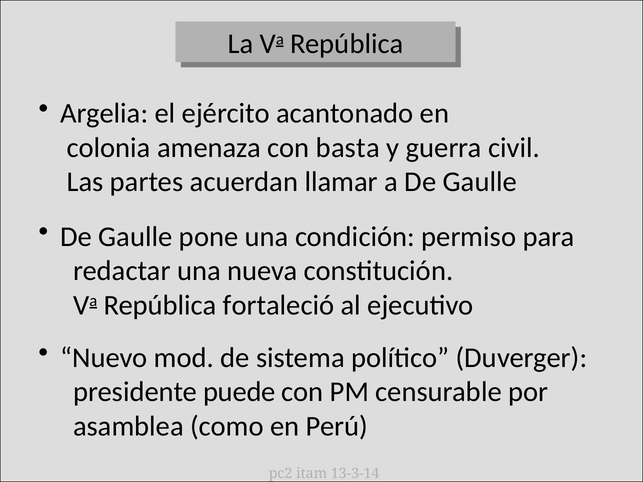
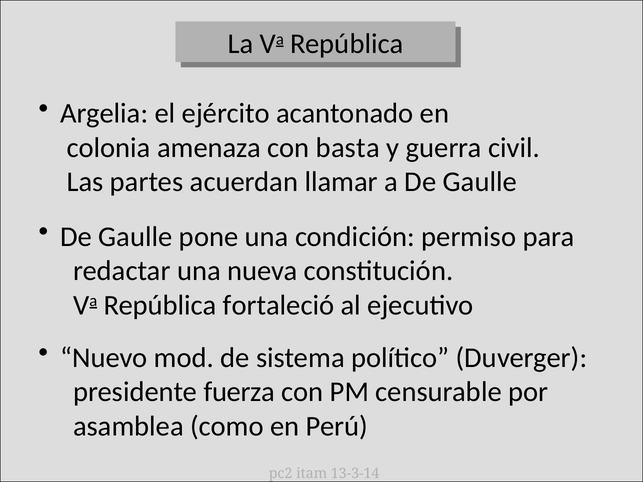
puede: puede -> fuerza (239, 392)
